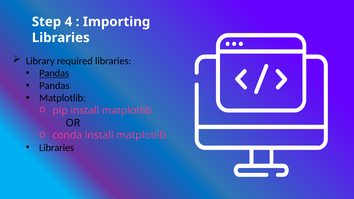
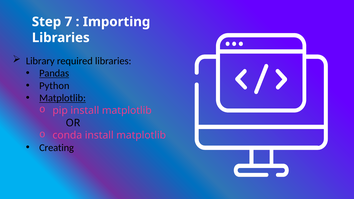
4: 4 -> 7 (68, 22)
Pandas: Pandas -> Python (54, 86)
Matplotlib underline: none -> present (63, 98)
Libraries: Libraries -> Creating (57, 148)
